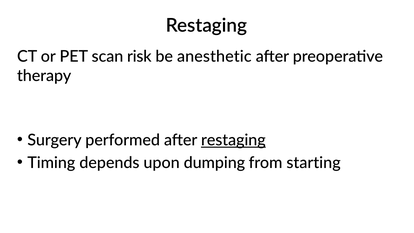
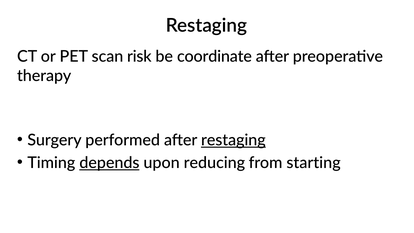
anesthetic: anesthetic -> coordinate (214, 56)
depends underline: none -> present (109, 163)
dumping: dumping -> reducing (214, 163)
